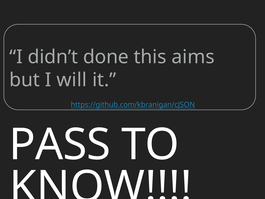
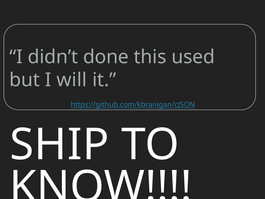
aims: aims -> used (193, 57)
PASS: PASS -> SHIP (59, 145)
